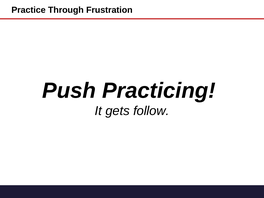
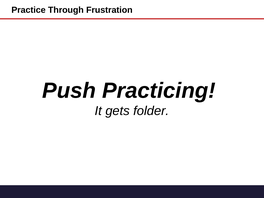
follow: follow -> folder (151, 111)
